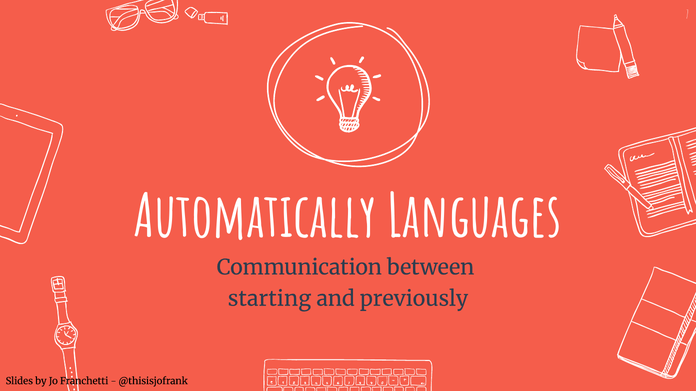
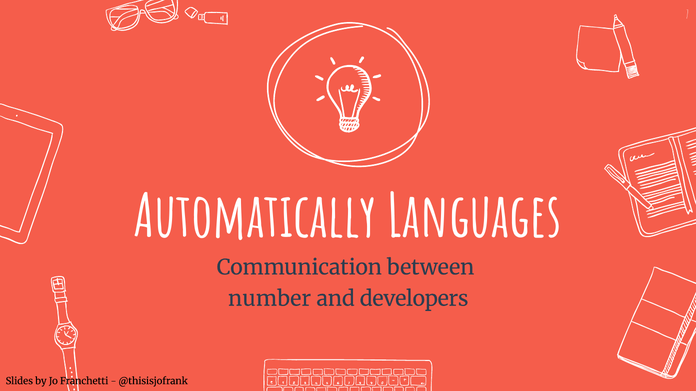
starting: starting -> number (270, 299)
previously: previously -> developers (414, 299)
